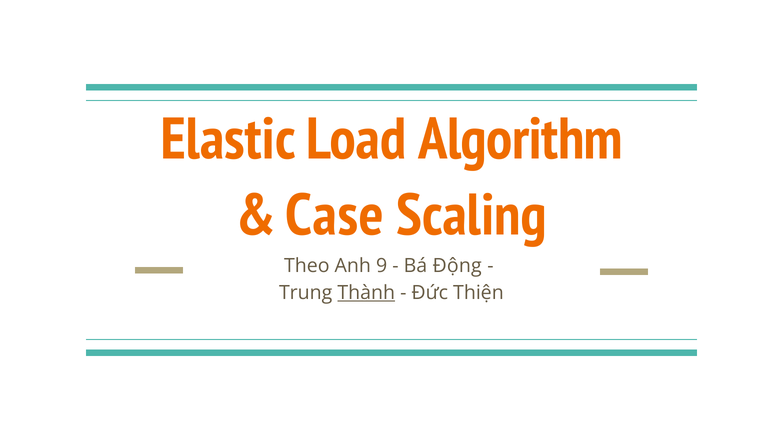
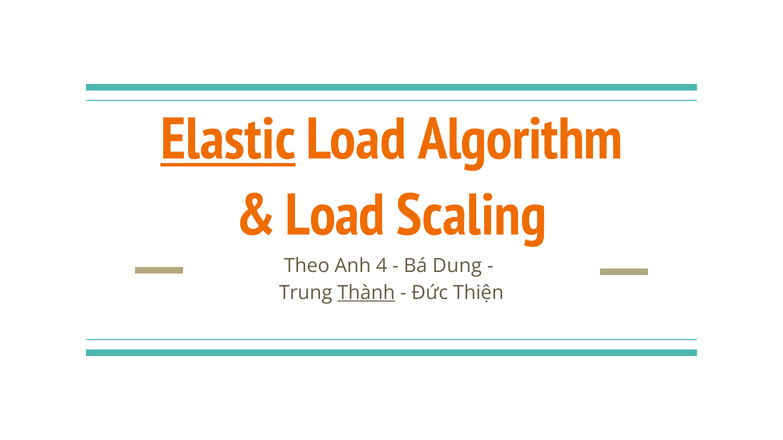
Elastic underline: none -> present (228, 140)
Case: Case -> Load (335, 216)
9: 9 -> 4 (382, 266)
Động: Động -> Dung (457, 266)
